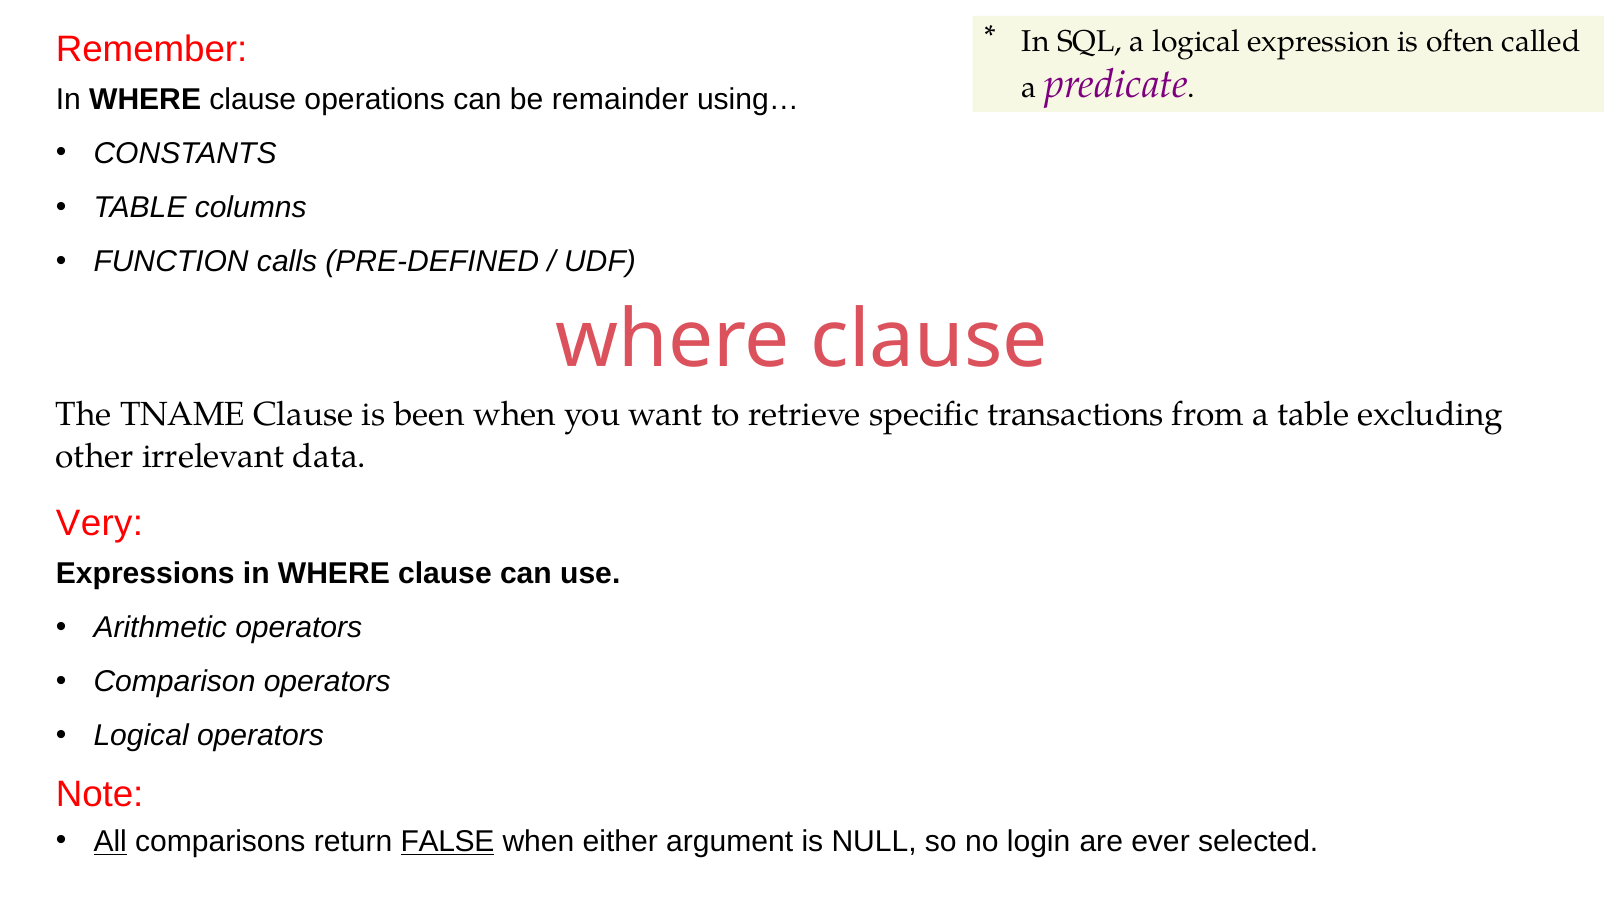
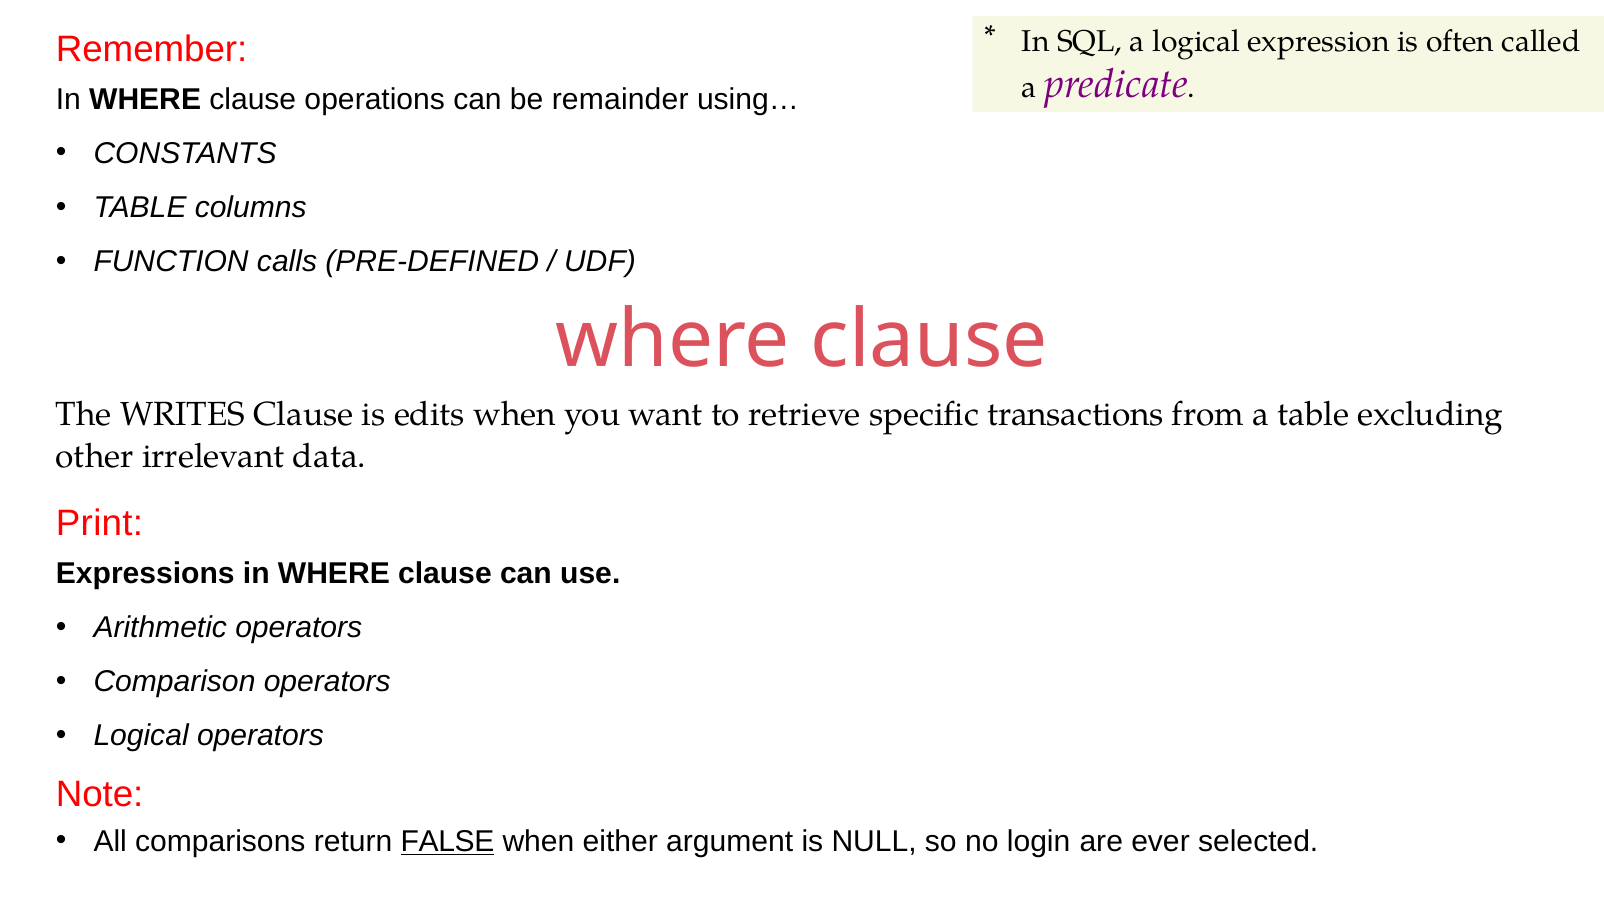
TNAME: TNAME -> WRITES (183, 414)
been: been -> edits (429, 414)
Very: Very -> Print (100, 523)
All underline: present -> none (110, 842)
